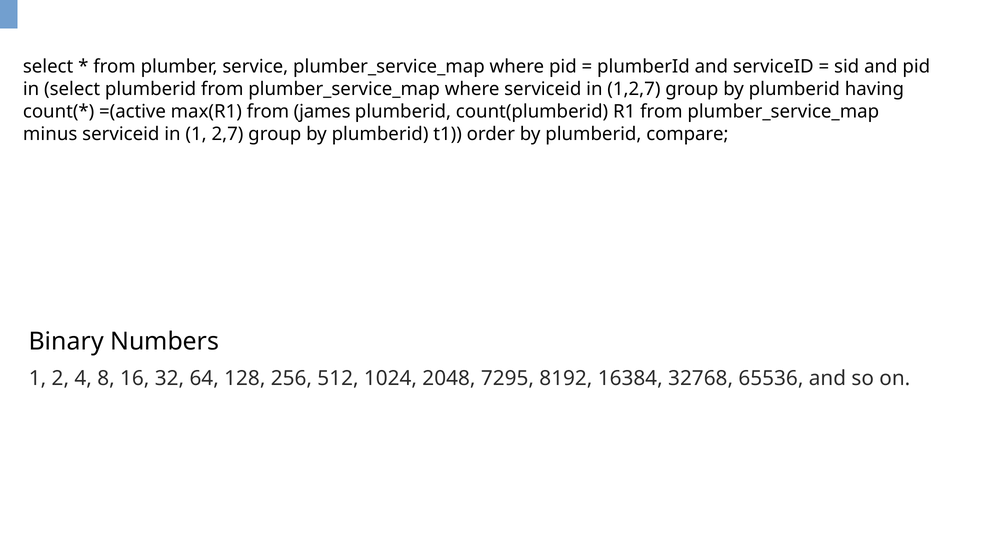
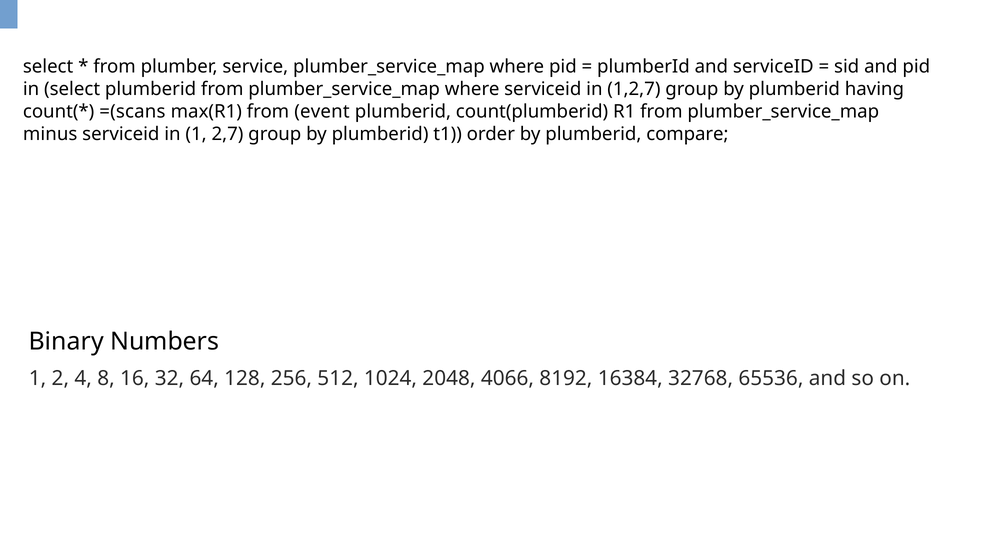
=(active: =(active -> =(scans (132, 112)
james: james -> event (322, 112)
7295: 7295 -> 4066 (507, 378)
